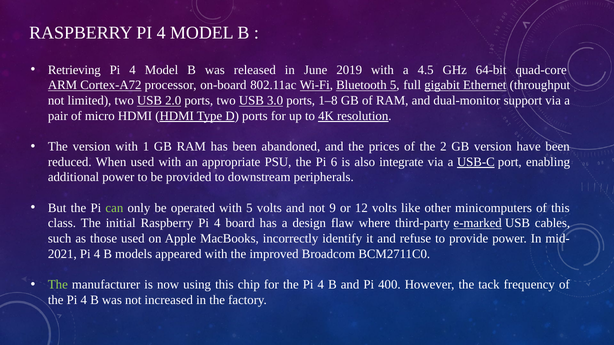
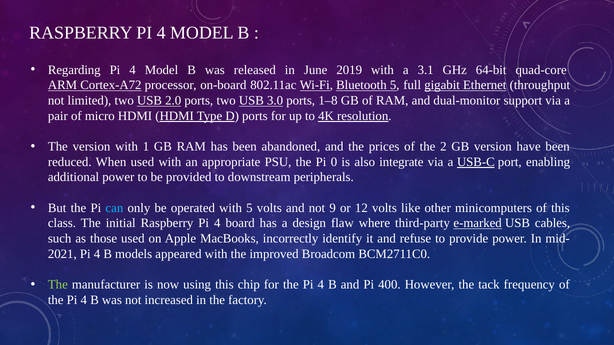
Retrieving: Retrieving -> Regarding (74, 70)
4.5: 4.5 -> 3.1 (426, 70)
6: 6 -> 0 (334, 162)
can colour: light green -> light blue (114, 208)
